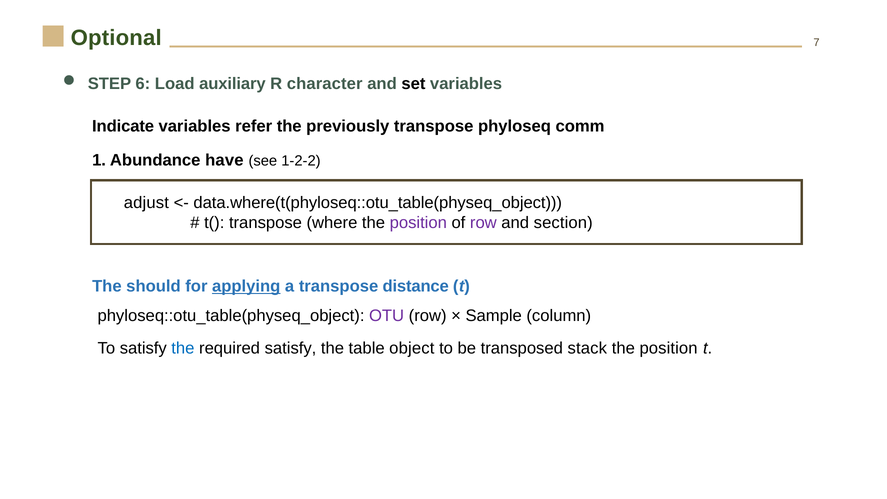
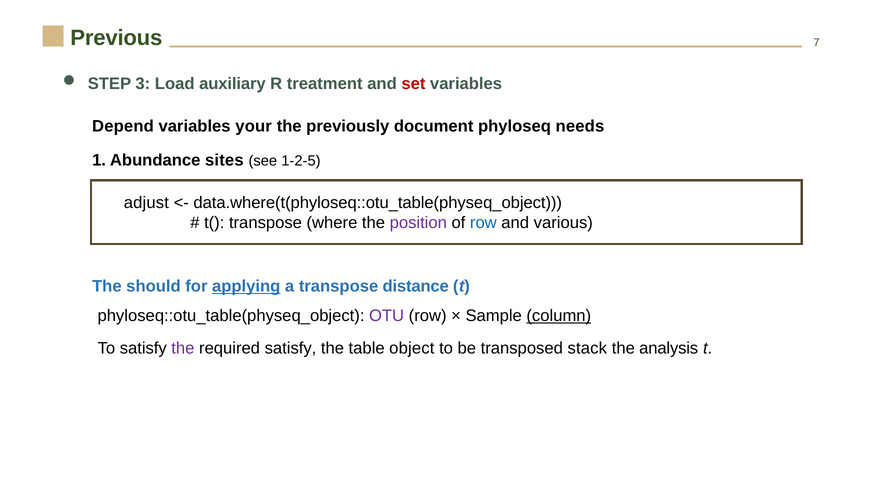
Optional: Optional -> Previous (116, 38)
6: 6 -> 3 (143, 84)
character: character -> treatment (325, 84)
set colour: black -> red (413, 84)
Indicate: Indicate -> Depend (123, 126)
refer: refer -> your (254, 126)
previously transpose: transpose -> document (434, 126)
comm: comm -> needs (580, 126)
have: have -> sites (224, 160)
1-2-2: 1-2-2 -> 1-2-5 (301, 161)
row colour: purple -> blue (483, 223)
section: section -> various (563, 223)
column underline: none -> present (559, 316)
the colour: blue -> purple (183, 348)
position: position -> analysis (669, 348)
